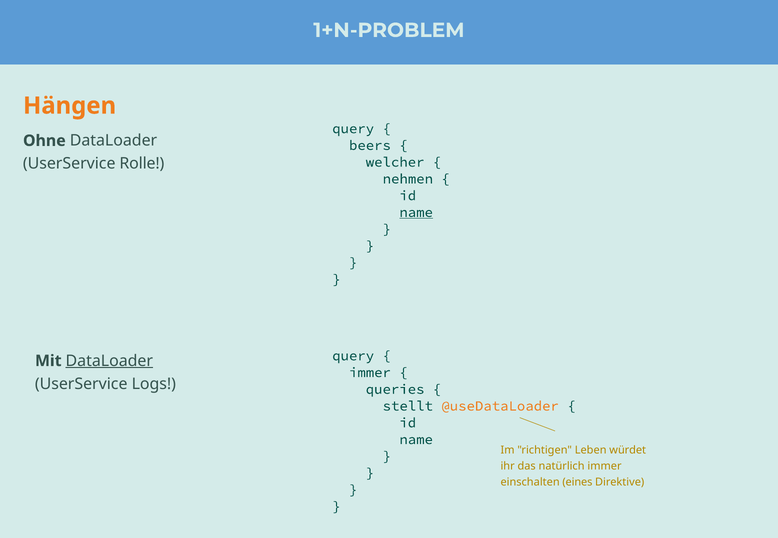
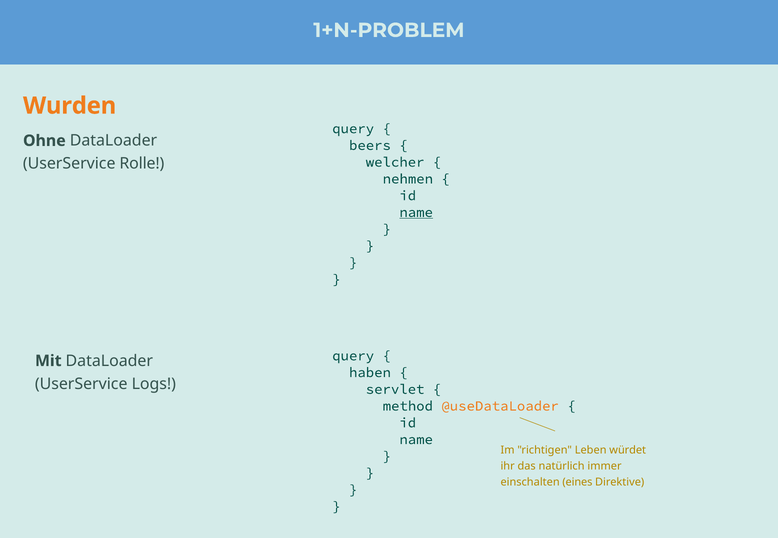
Hängen: Hängen -> Wurden (70, 106)
DataLoader underline: present -> none (109, 361)
immer: immer -> haben (370, 373)
queries: queries -> servlet (395, 390)
stellt: stellt -> method (408, 406)
